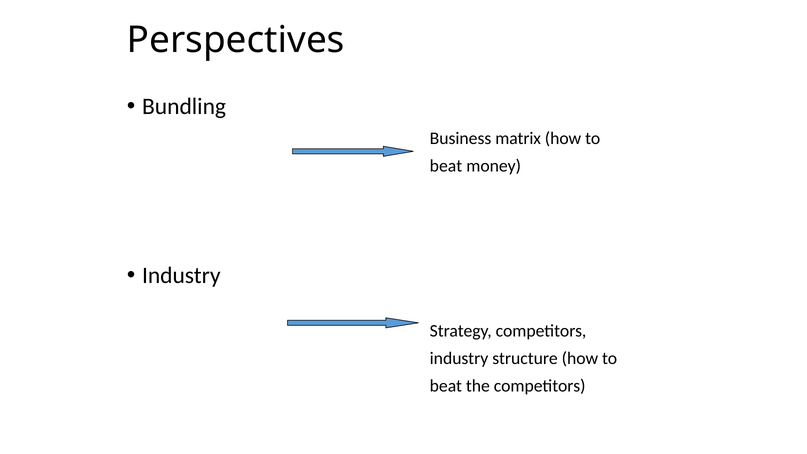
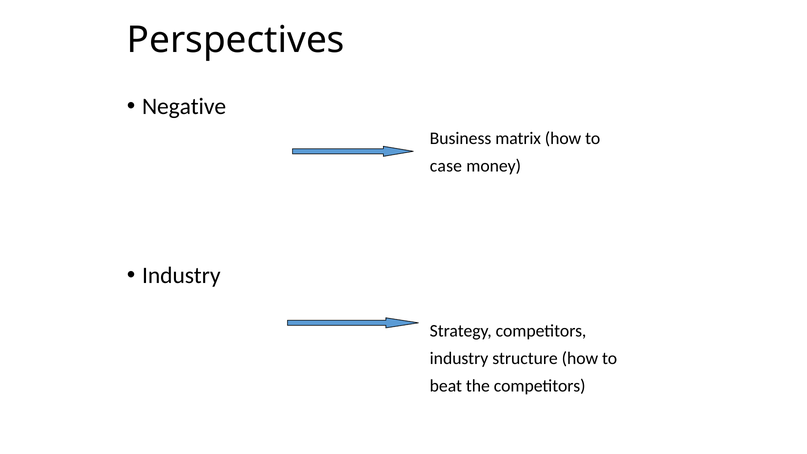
Bundling: Bundling -> Negative (184, 106)
beat: beat -> case (446, 166)
